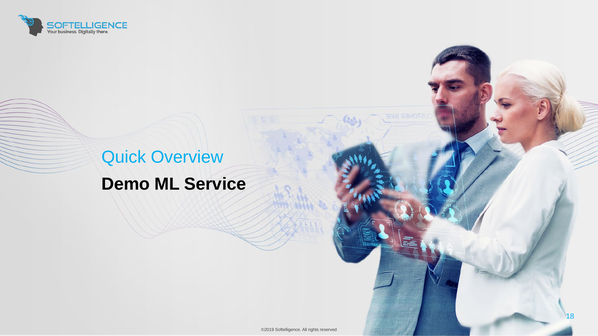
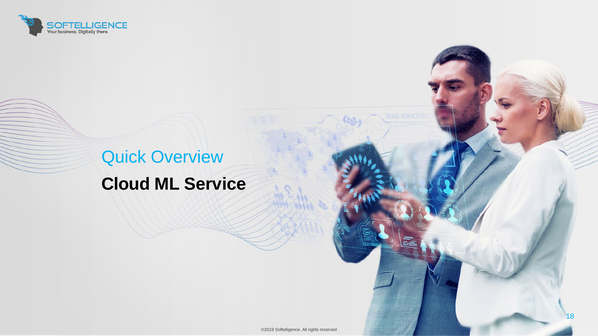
Demo: Demo -> Cloud (126, 184)
